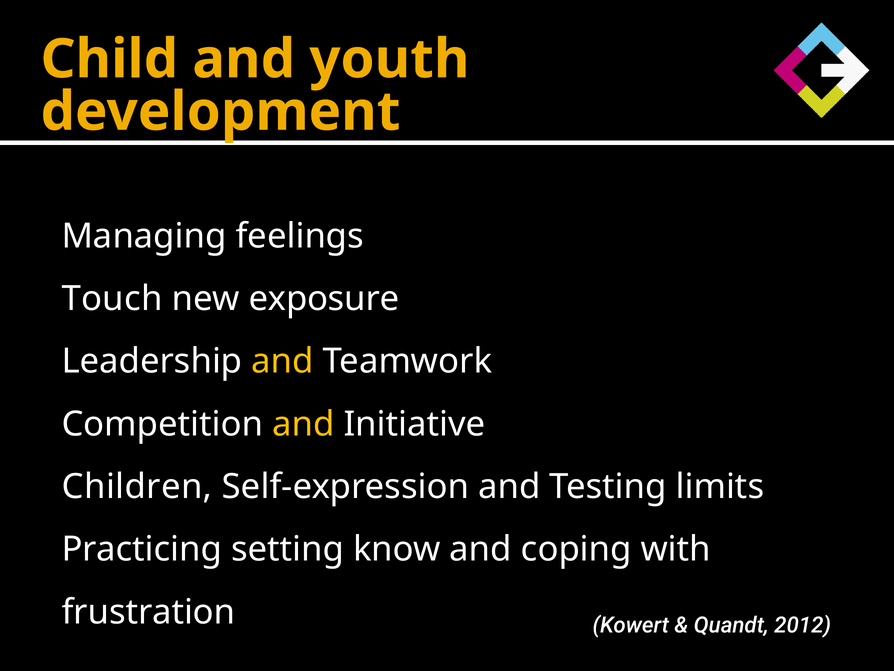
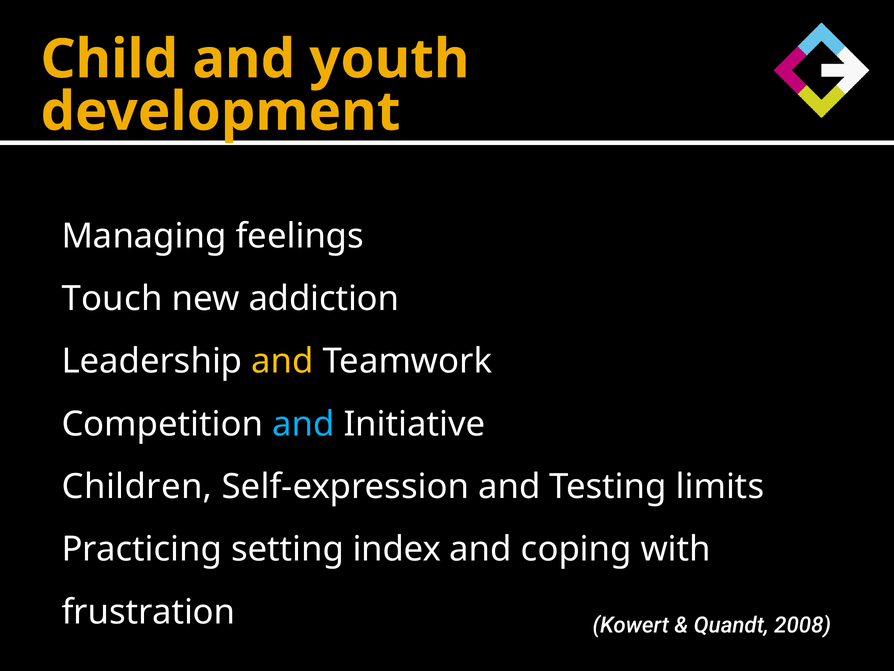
exposure: exposure -> addiction (324, 299)
and colour: yellow -> light blue (303, 424)
know: know -> index (397, 549)
2012: 2012 -> 2008 (803, 625)
